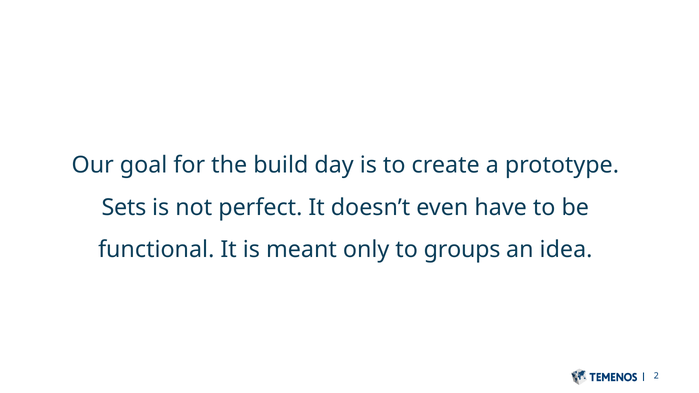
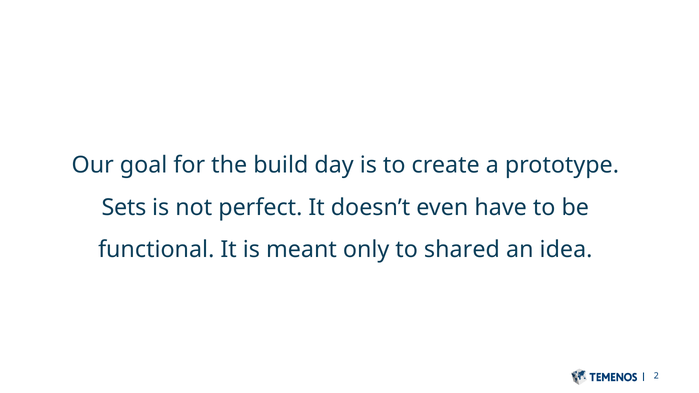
groups: groups -> shared (462, 250)
